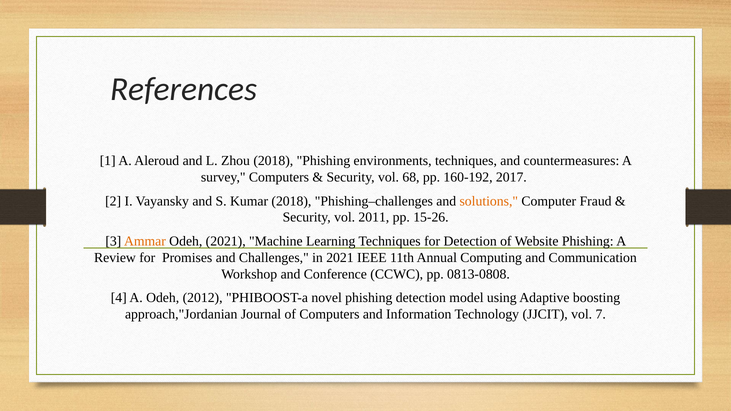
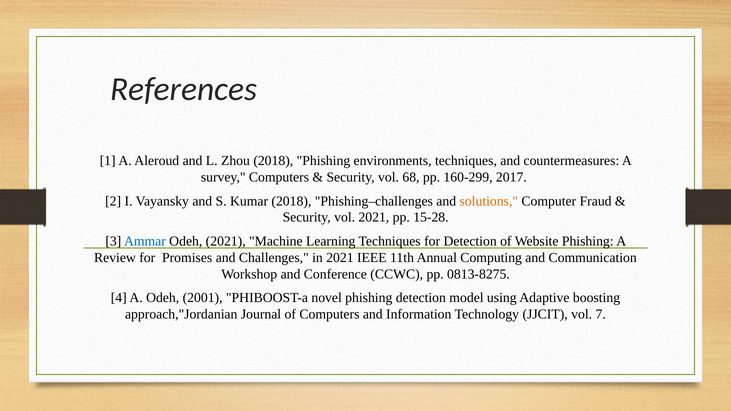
160-192: 160-192 -> 160-299 (468, 177)
vol 2011: 2011 -> 2021 (374, 218)
15-26: 15-26 -> 15-28 (431, 218)
Ammar colour: orange -> blue (145, 241)
0813-0808: 0813-0808 -> 0813-8275 (478, 274)
2012: 2012 -> 2001 (203, 298)
